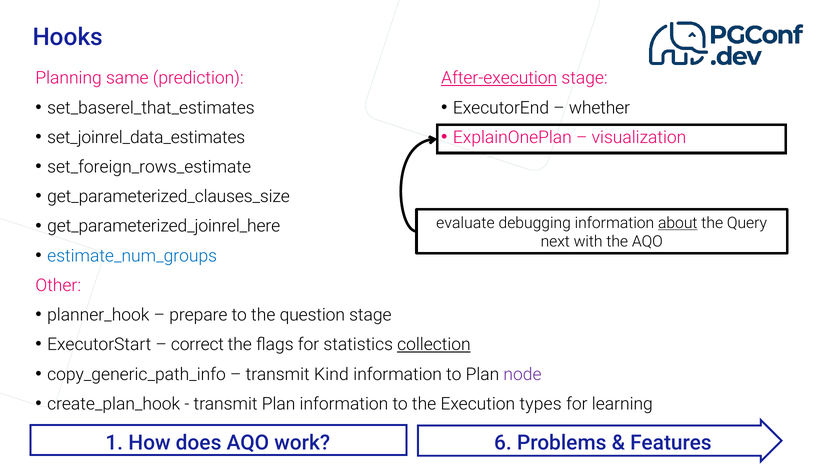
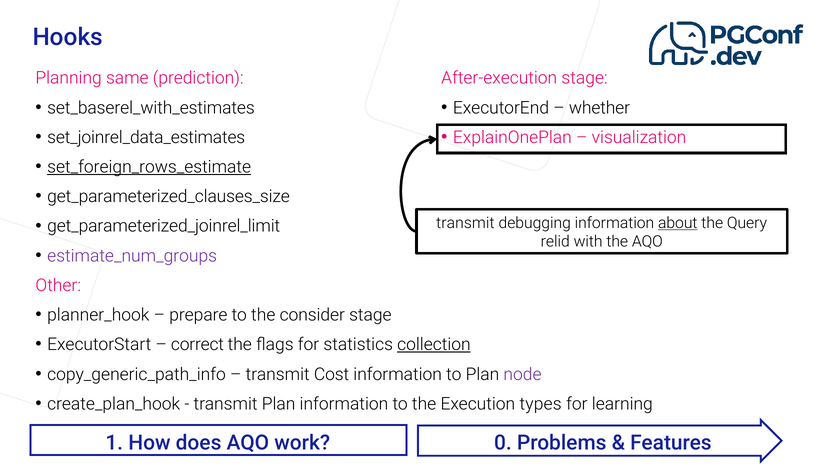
After-execution underline: present -> none (499, 78)
set_baserel_that_estimates: set_baserel_that_estimates -> set_baserel_with_estimates (151, 108)
set_foreign_rows_estimate underline: none -> present (149, 167)
evaluate: evaluate -> transmit (465, 223)
get_parameterized_joinrel_here: get_parameterized_joinrel_here -> get_parameterized_joinrel_limit (164, 226)
next: next -> relid (555, 242)
estimate_num_groups colour: blue -> purple (132, 256)
question: question -> consider (312, 315)
Kind: Kind -> Cost (332, 374)
6: 6 -> 0 (503, 443)
